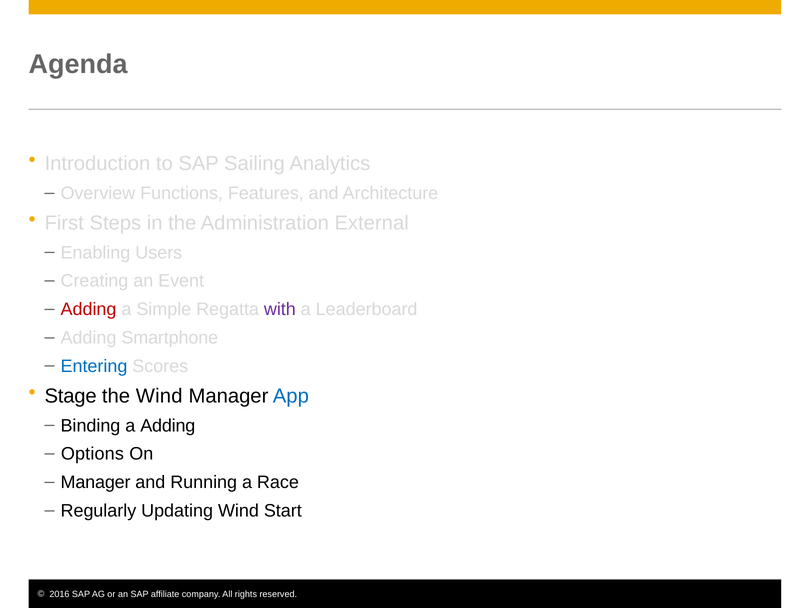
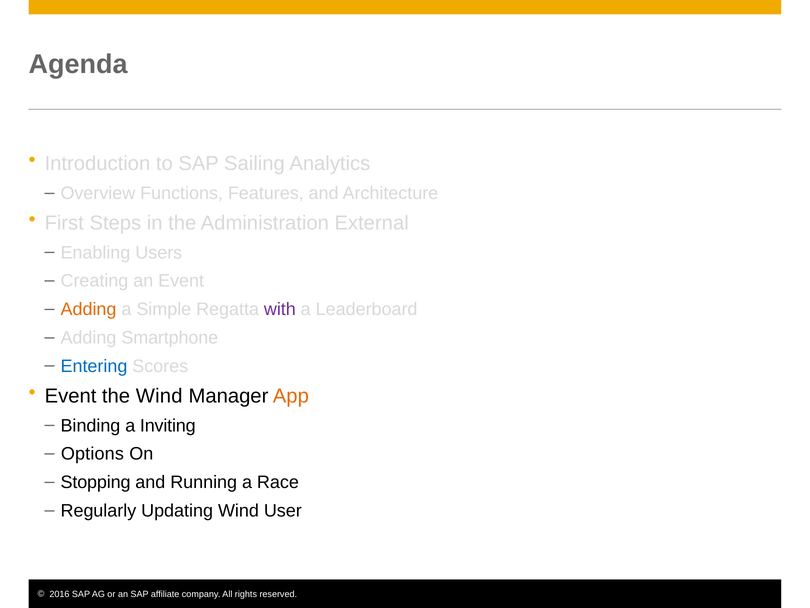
Adding colour: red -> orange (89, 309)
Stage: Stage -> Event (71, 396)
App colour: blue -> orange (291, 396)
a Adding: Adding -> Inviting (168, 425)
Manager: Manager -> Stopping (96, 482)
Start: Start -> User (283, 510)
